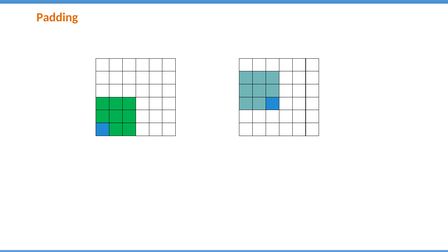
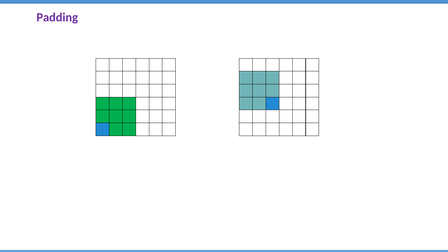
Padding colour: orange -> purple (57, 17)
